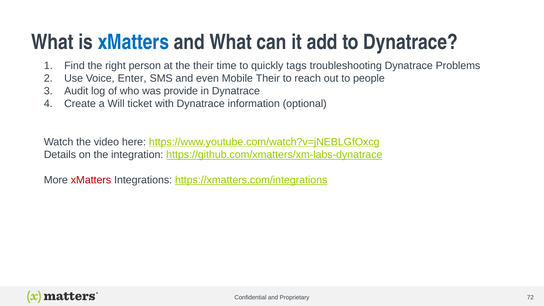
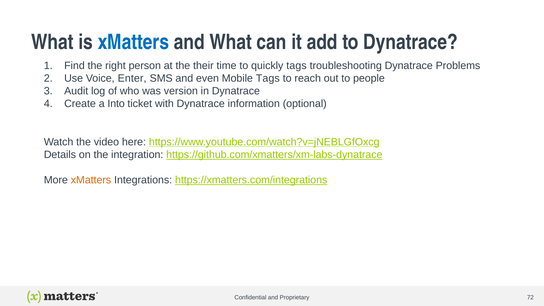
Mobile Their: Their -> Tags (268, 78)
provide: provide -> version (181, 91)
Will: Will -> Into (116, 104)
xMatters colour: red -> orange (91, 180)
